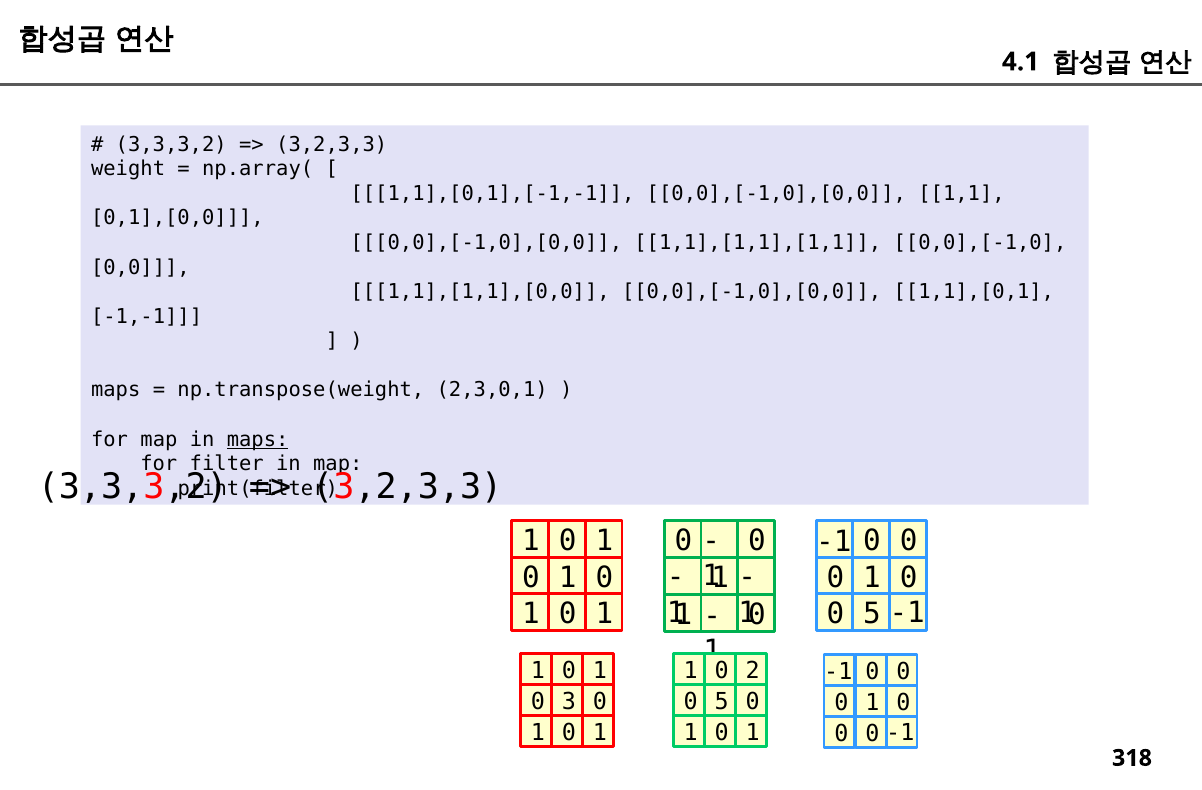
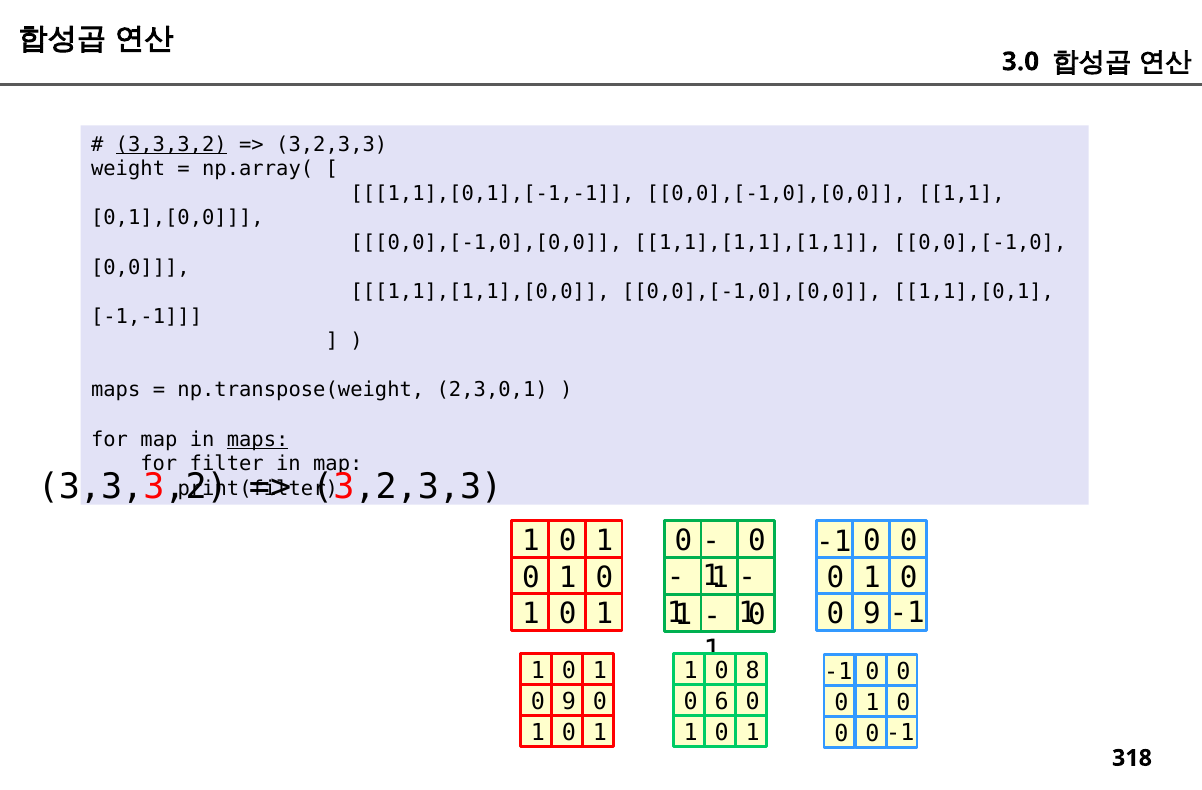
4.1: 4.1 -> 3.0 (1021, 62)
3,3,3,2 underline: none -> present (171, 144)
5: 5 -> 9 (872, 614)
2: 2 -> 8 (753, 670)
3: 3 -> 9 (569, 701)
5: 5 -> 6 (722, 701)
